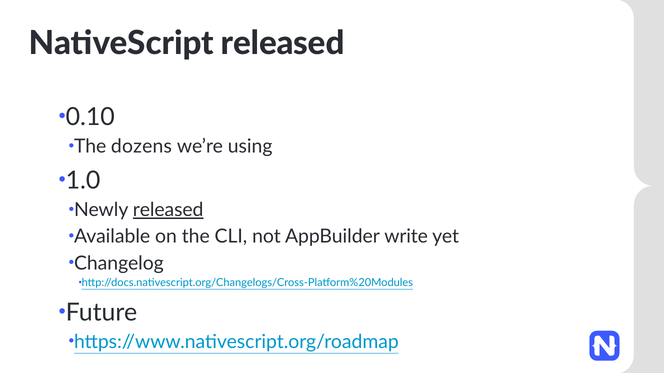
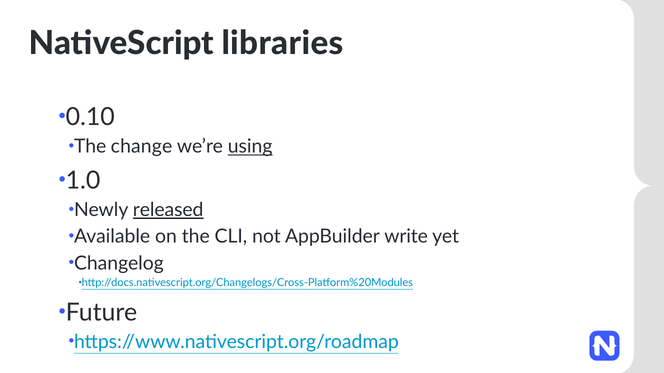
NativeScript released: released -> libraries (282, 43)
dozens: dozens -> change (142, 147)
using underline: none -> present (250, 147)
